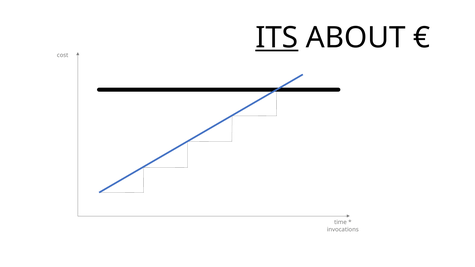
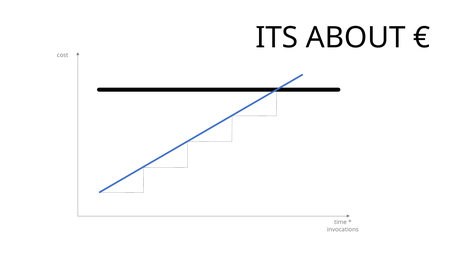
ITS underline: present -> none (277, 38)
